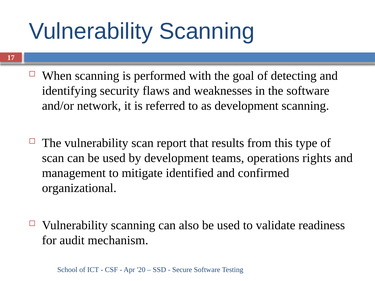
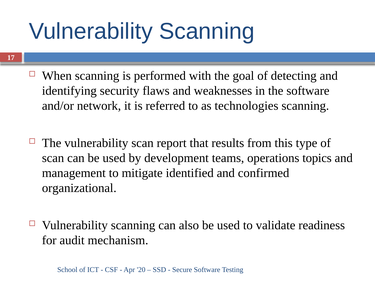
as development: development -> technologies (246, 106)
rights: rights -> topics (317, 158)
